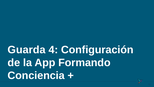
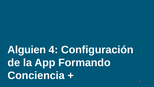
Guarda: Guarda -> Alguien (27, 50)
